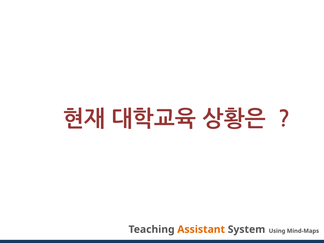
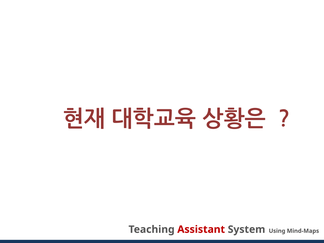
Assistant colour: orange -> red (201, 229)
